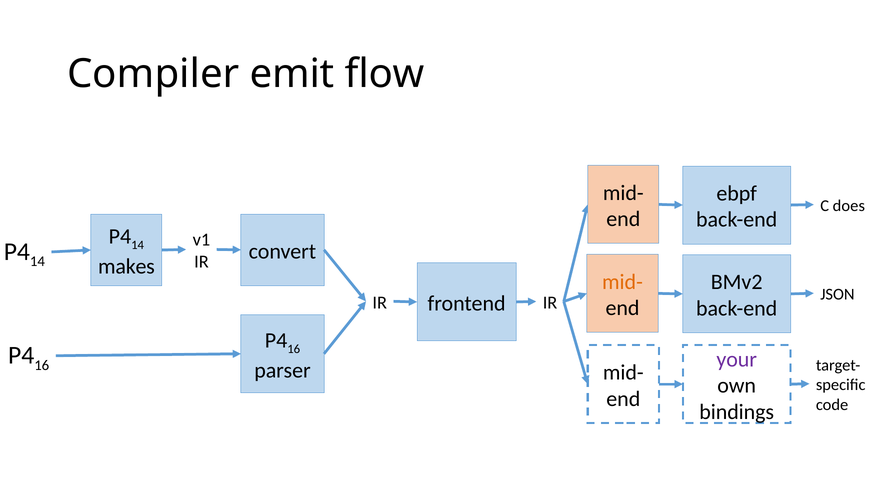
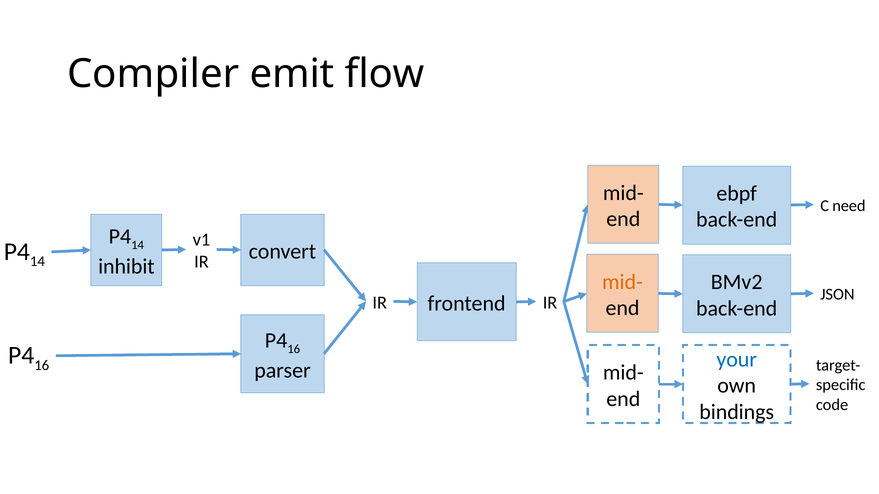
does: does -> need (849, 206)
makes: makes -> inhibit (126, 267)
your colour: purple -> blue (737, 360)
